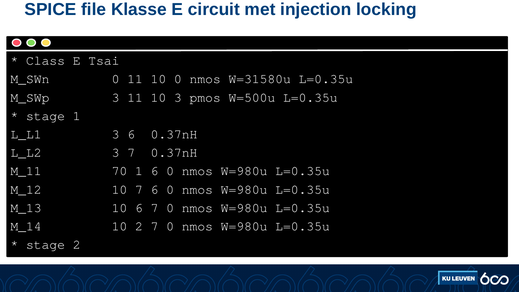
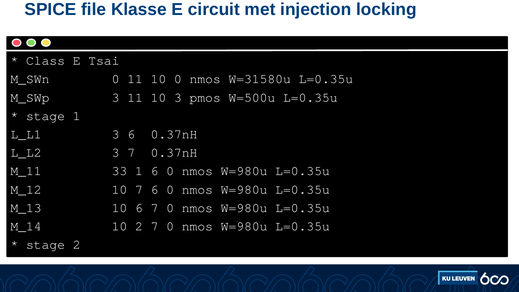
70: 70 -> 33 (119, 171)
